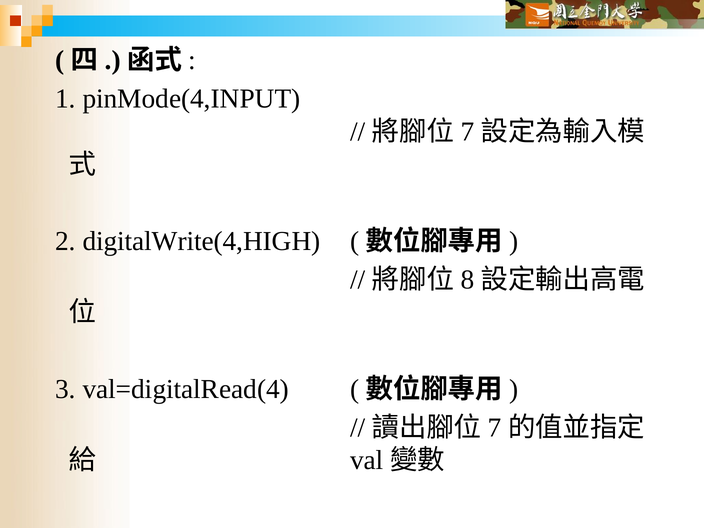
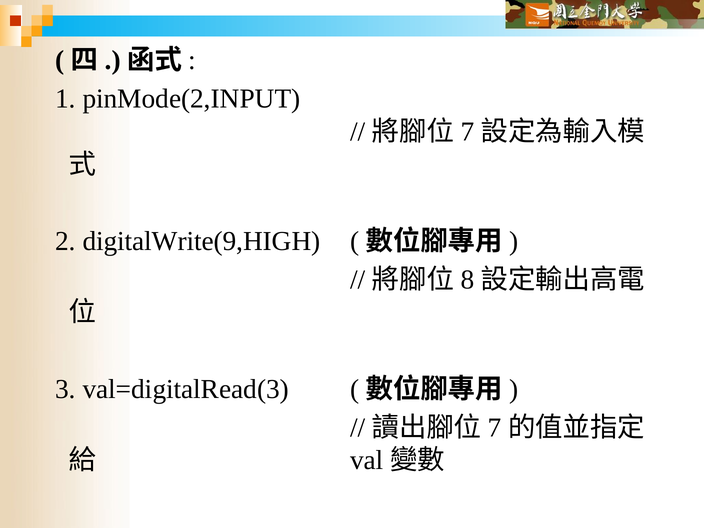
pinMode(4,INPUT: pinMode(4,INPUT -> pinMode(2,INPUT (191, 99)
digitalWrite(4,HIGH: digitalWrite(4,HIGH -> digitalWrite(9,HIGH (201, 241)
val=digitalRead(4: val=digitalRead(4 -> val=digitalRead(3 (186, 389)
